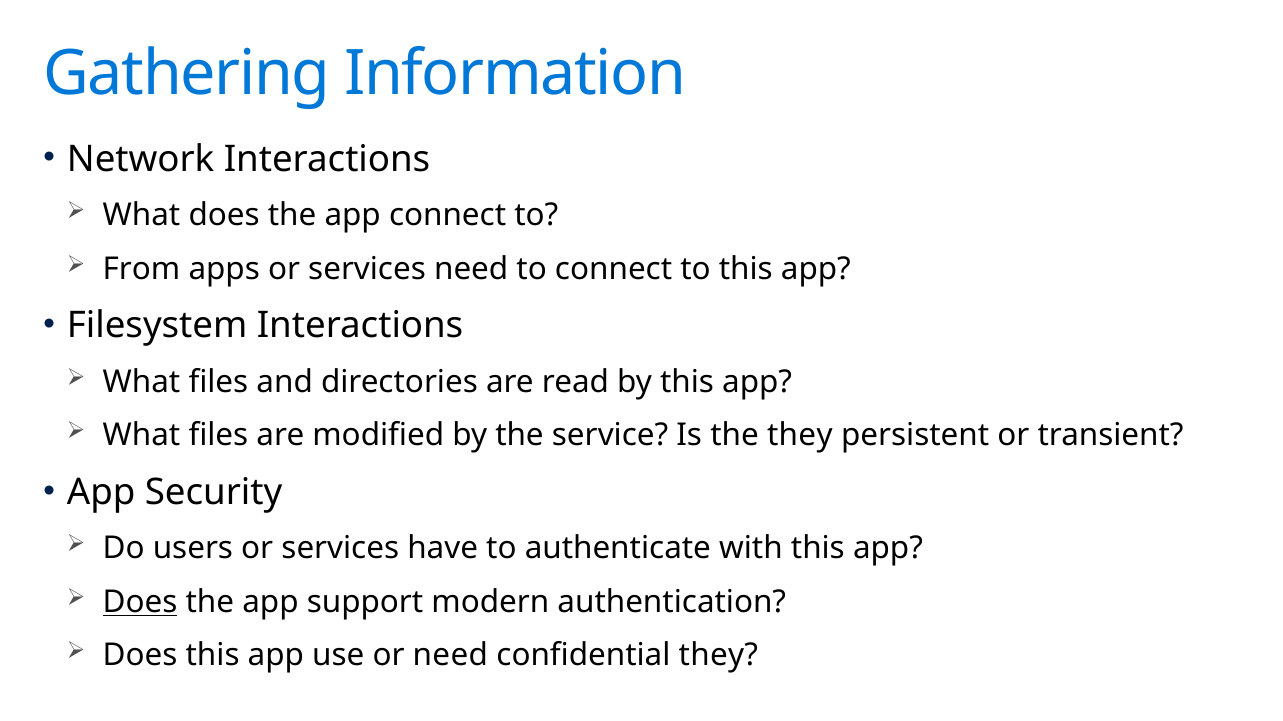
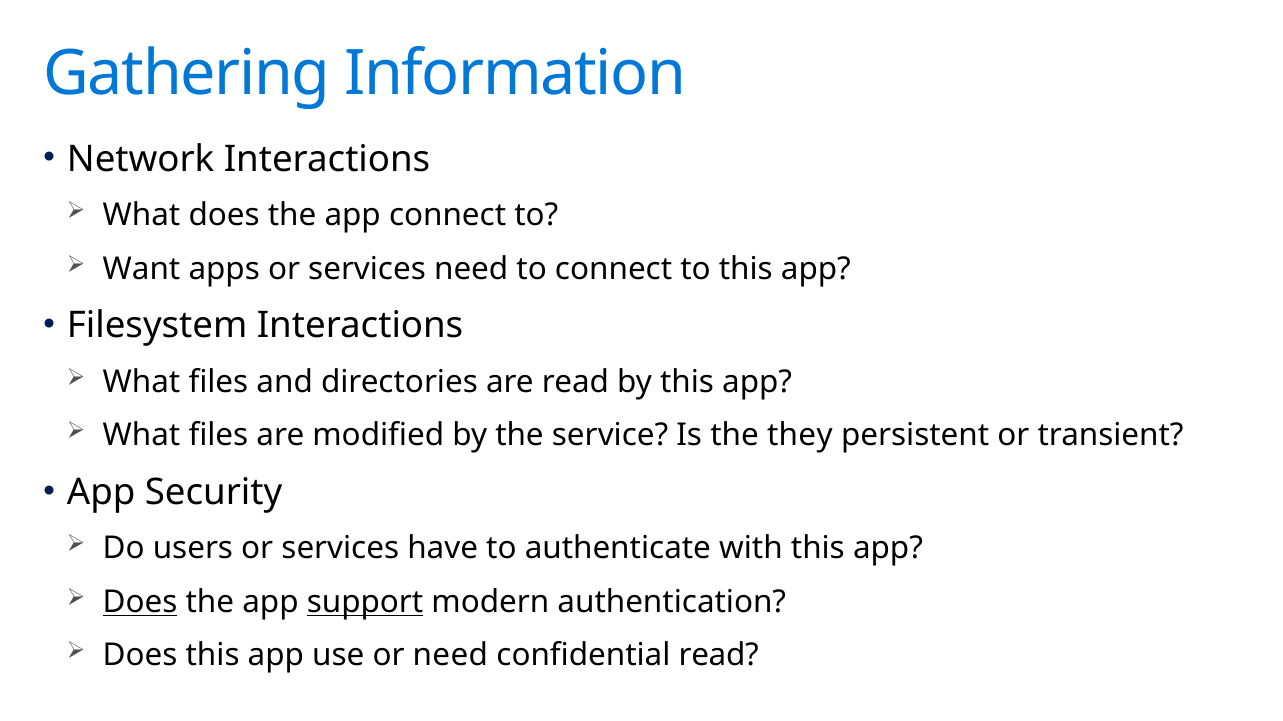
From: From -> Want (141, 269)
support underline: none -> present (365, 602)
confidential they: they -> read (719, 656)
